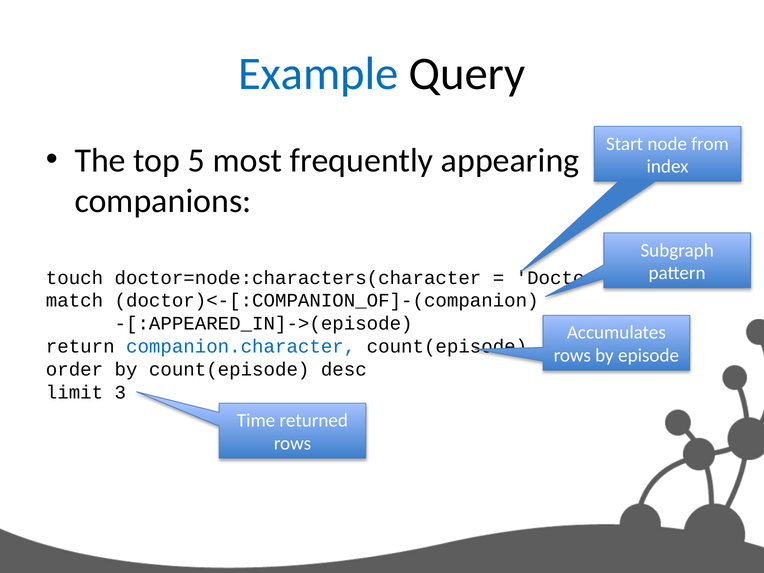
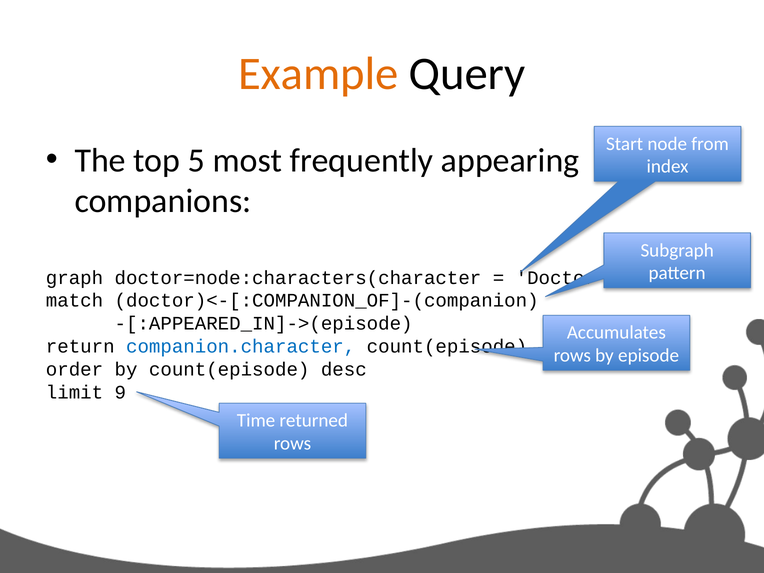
Example colour: blue -> orange (318, 74)
touch: touch -> graph (74, 278)
3: 3 -> 9 (120, 392)
